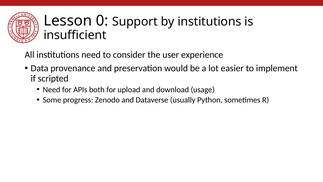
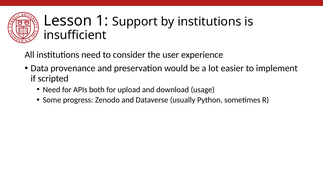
0: 0 -> 1 (102, 21)
